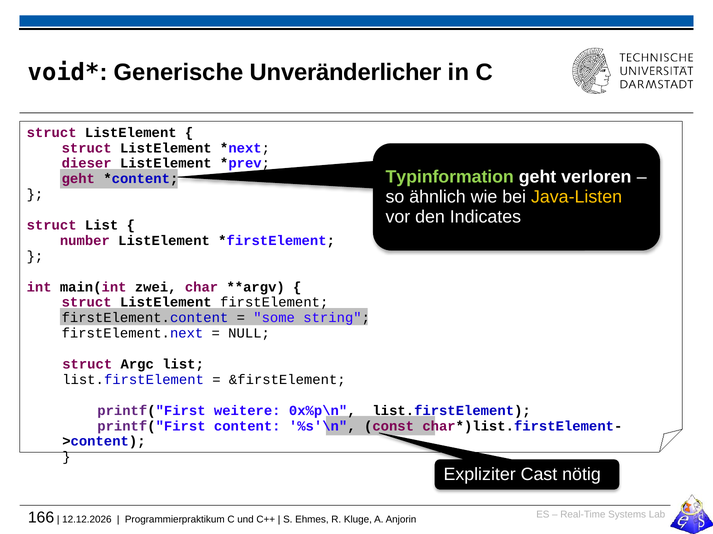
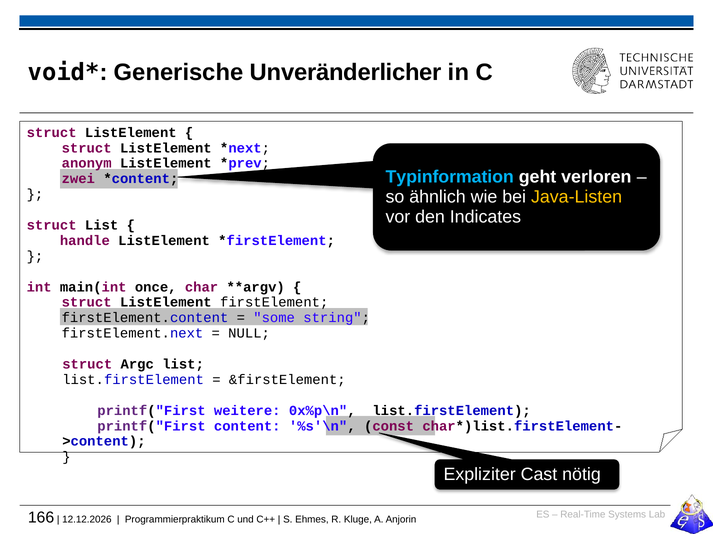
dieser: dieser -> anonym (87, 164)
Typinformation colour: light green -> light blue (450, 177)
geht: geht -> zwei (78, 179)
number: number -> handle (85, 241)
zwei: zwei -> once (156, 287)
